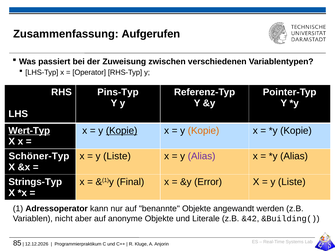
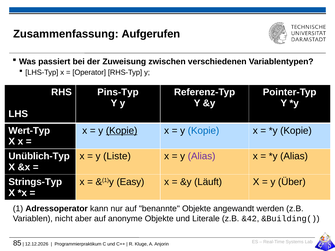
Wert-Typ underline: present -> none (29, 131)
Kopie colour: orange -> blue (203, 131)
Schöner-Typ: Schöner-Typ -> Unüblich-Typ (39, 156)
Final: Final -> Easy (130, 182)
Error: Error -> Läuft (208, 182)
Liste: Liste -> Über (292, 182)
